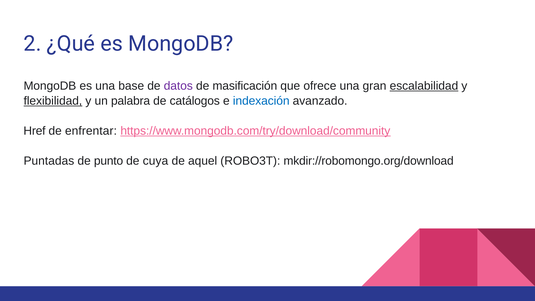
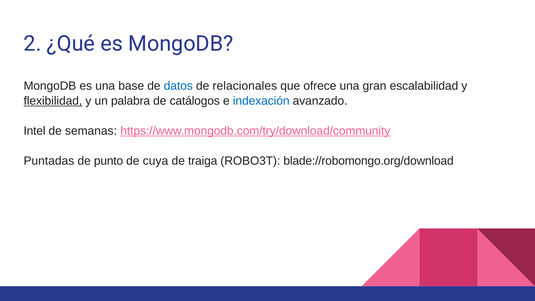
datos colour: purple -> blue (178, 86)
masificación: masificación -> relacionales (245, 86)
escalabilidad underline: present -> none (424, 86)
Href: Href -> Intel (34, 131)
enfrentar: enfrentar -> semanas (91, 131)
aquel: aquel -> traiga (203, 161)
mkdir://robomongo.org/download: mkdir://robomongo.org/download -> blade://robomongo.org/download (369, 161)
